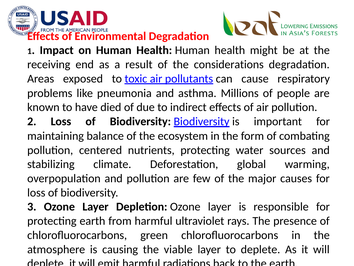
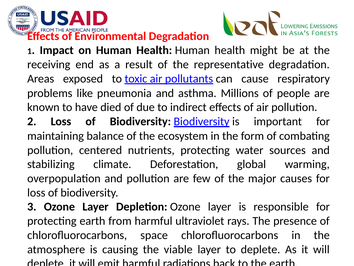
considerations: considerations -> representative (229, 64)
green: green -> space (154, 235)
